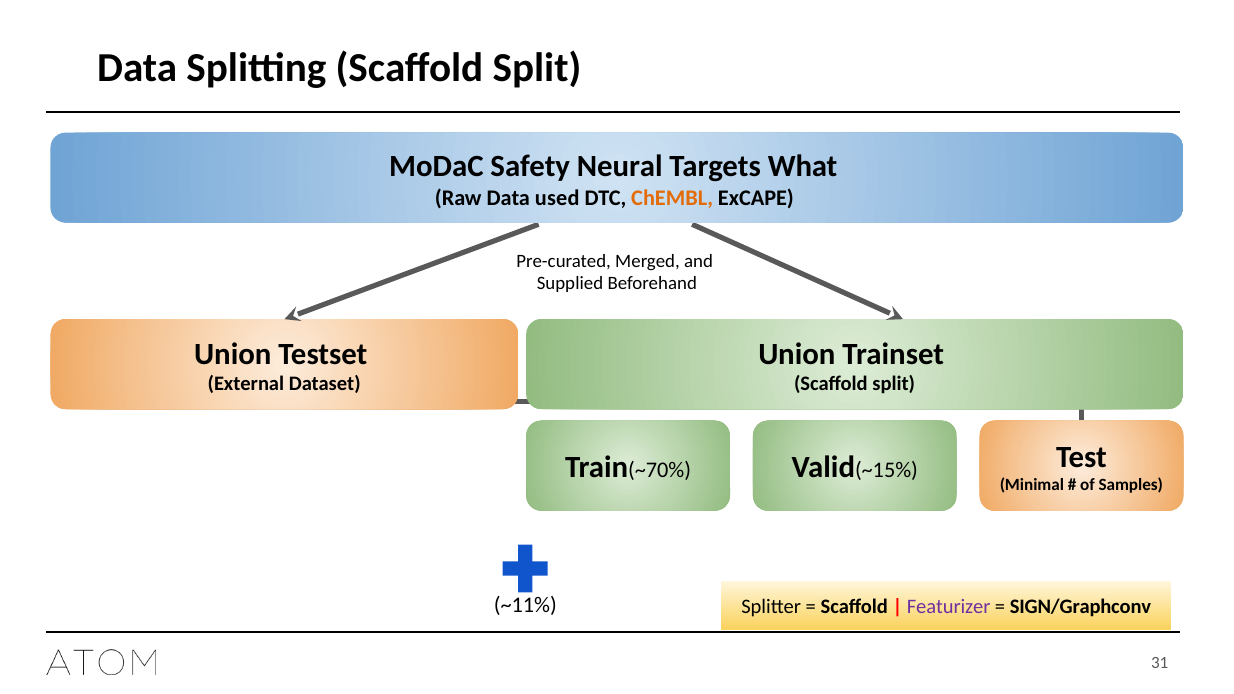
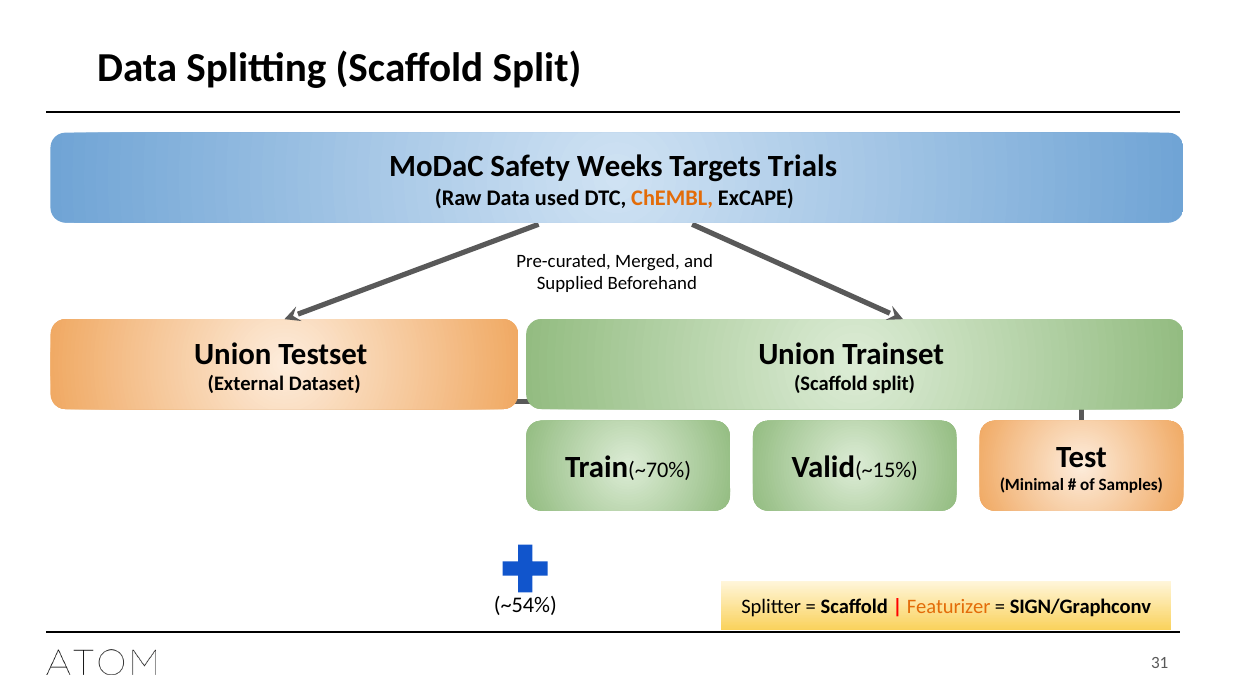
Neural: Neural -> Weeks (620, 166)
What: What -> Trials (802, 166)
~11%: ~11% -> ~54% (525, 605)
Featurizer colour: purple -> orange (949, 607)
